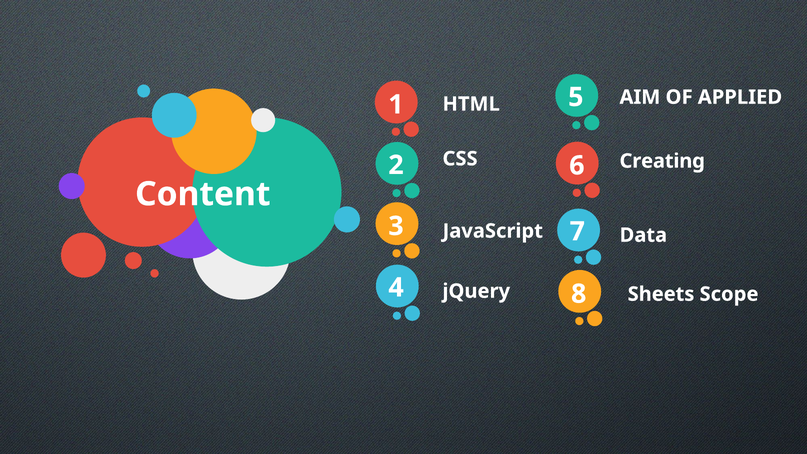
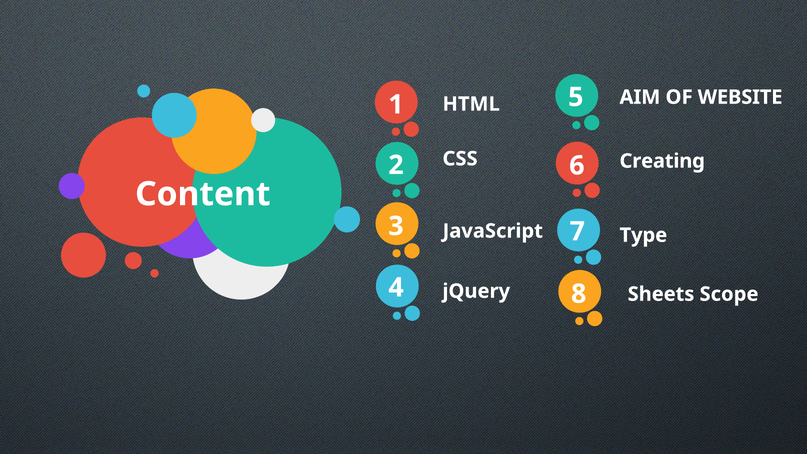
APPLIED: APPLIED -> WEBSITE (740, 97)
Data: Data -> Type (643, 235)
